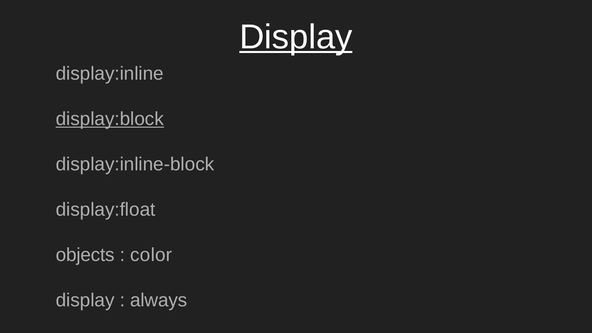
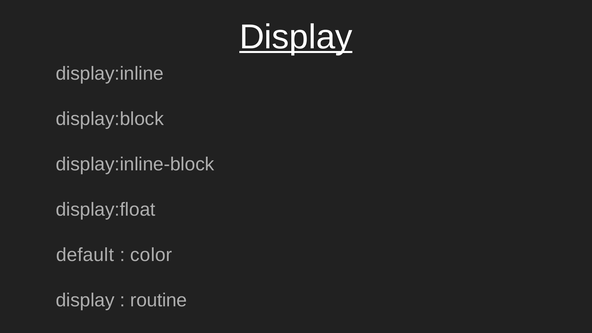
display:block underline: present -> none (110, 119)
objects: objects -> default (85, 255)
always: always -> routine (159, 300)
